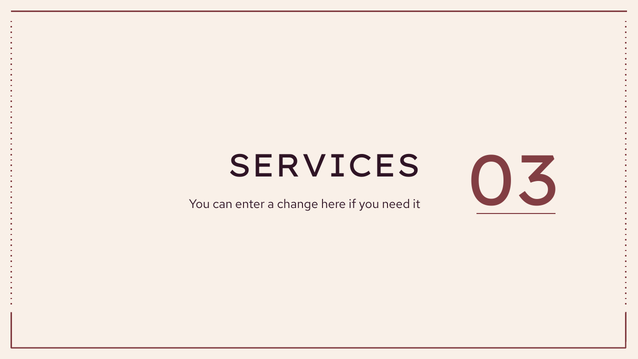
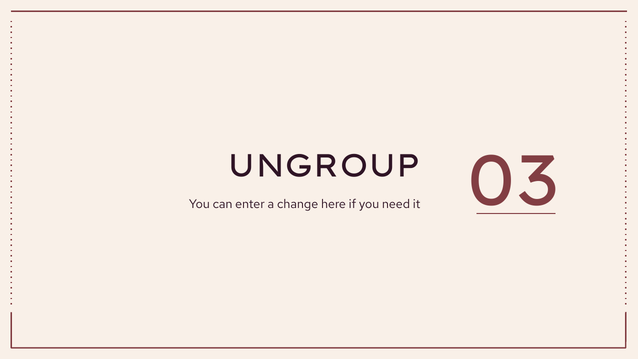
SERVICES: SERVICES -> UNGROUP (324, 166)
